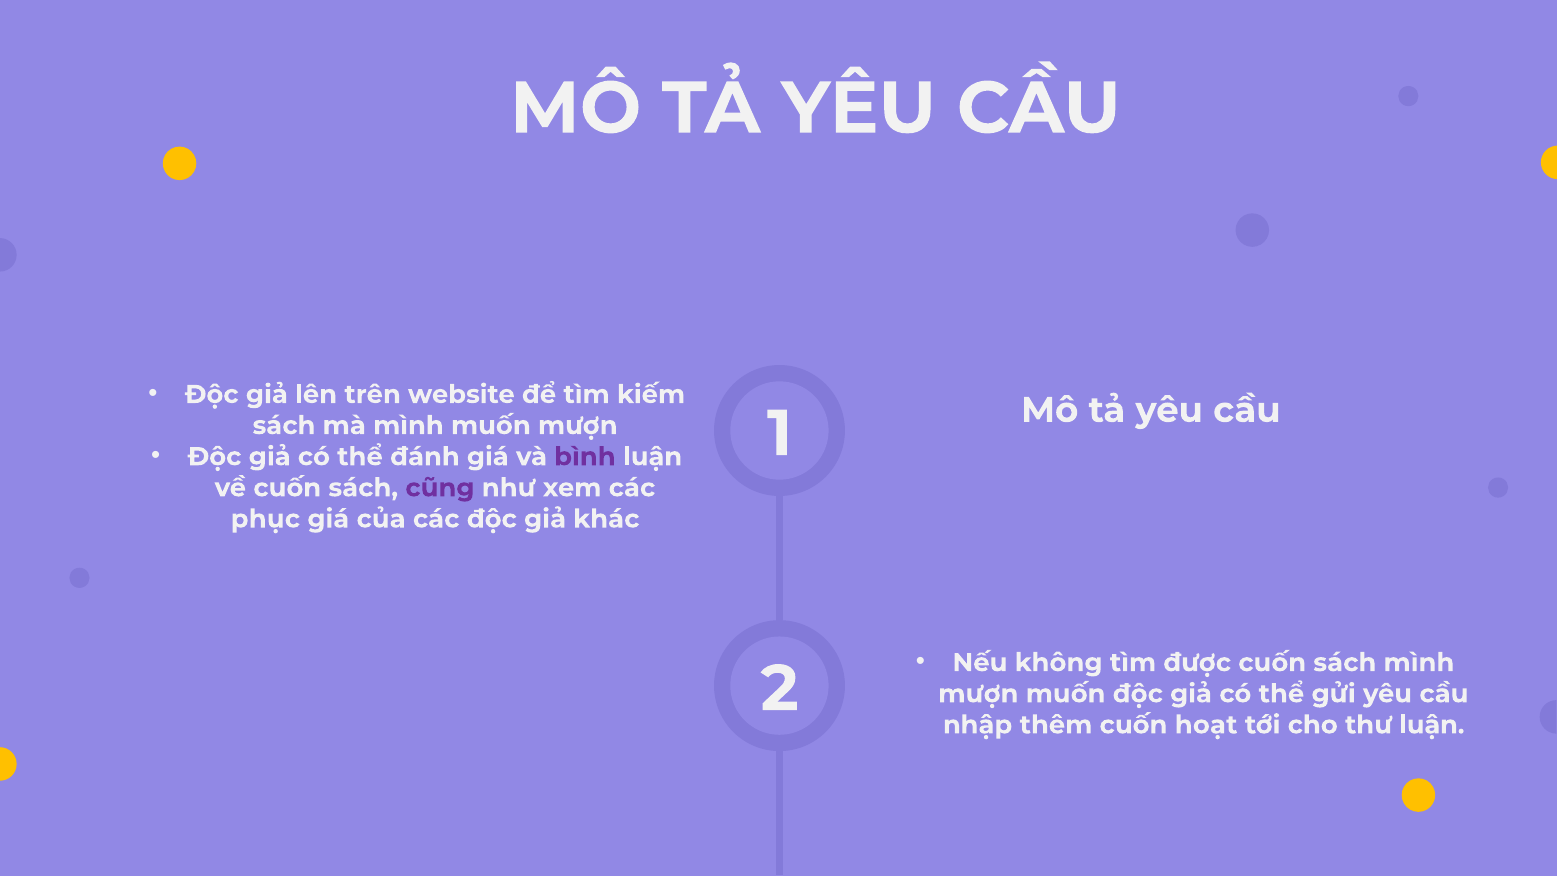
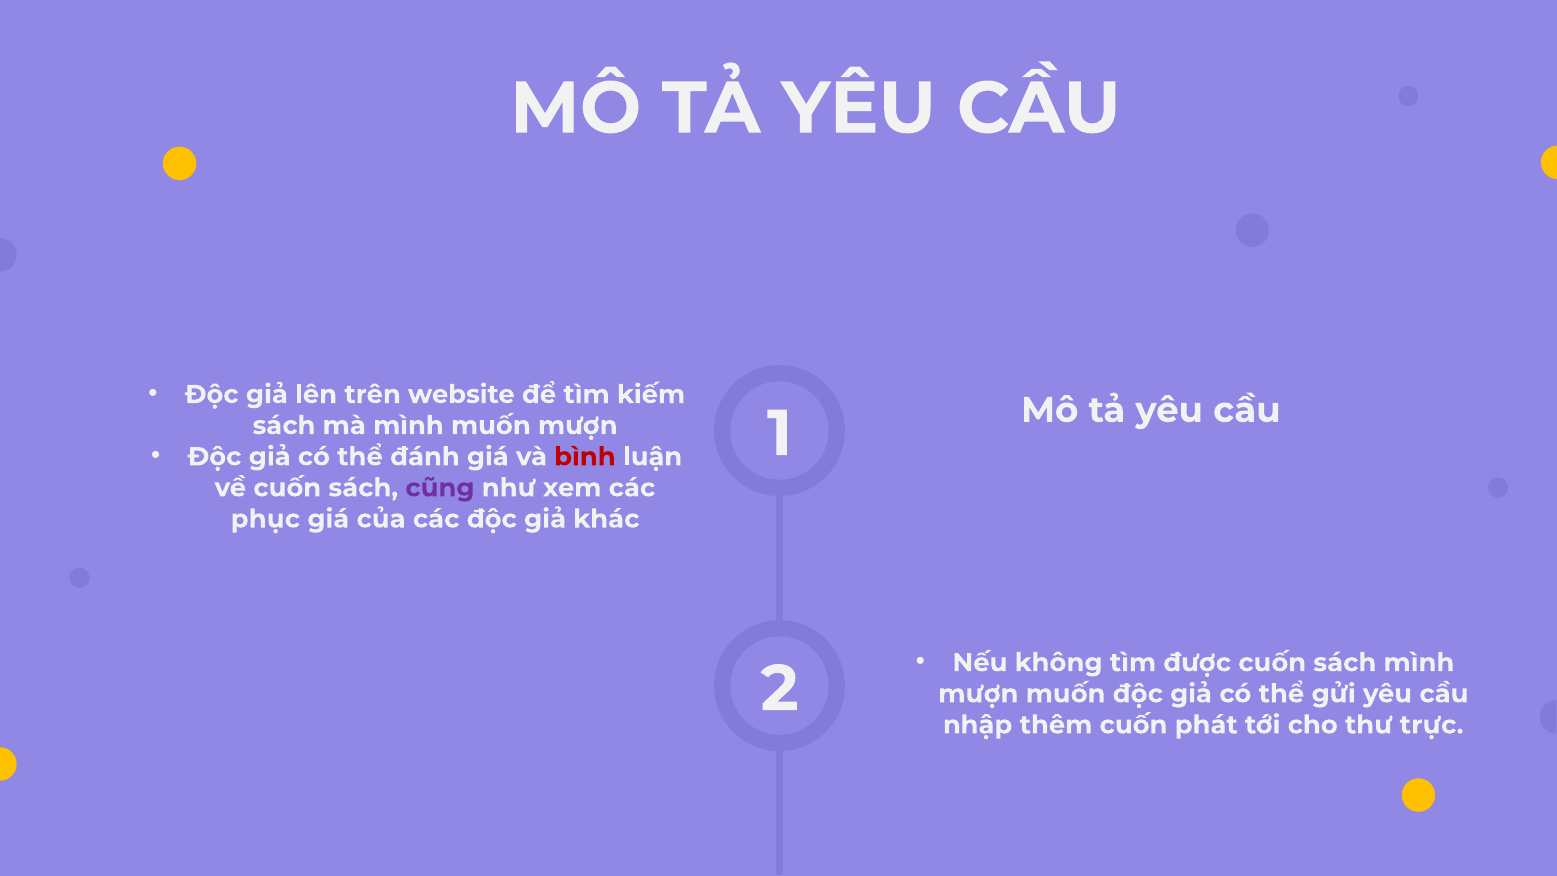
bình colour: purple -> red (585, 457)
hoạt: hoạt -> phát (1206, 725)
thư luận: luận -> trực (1432, 725)
